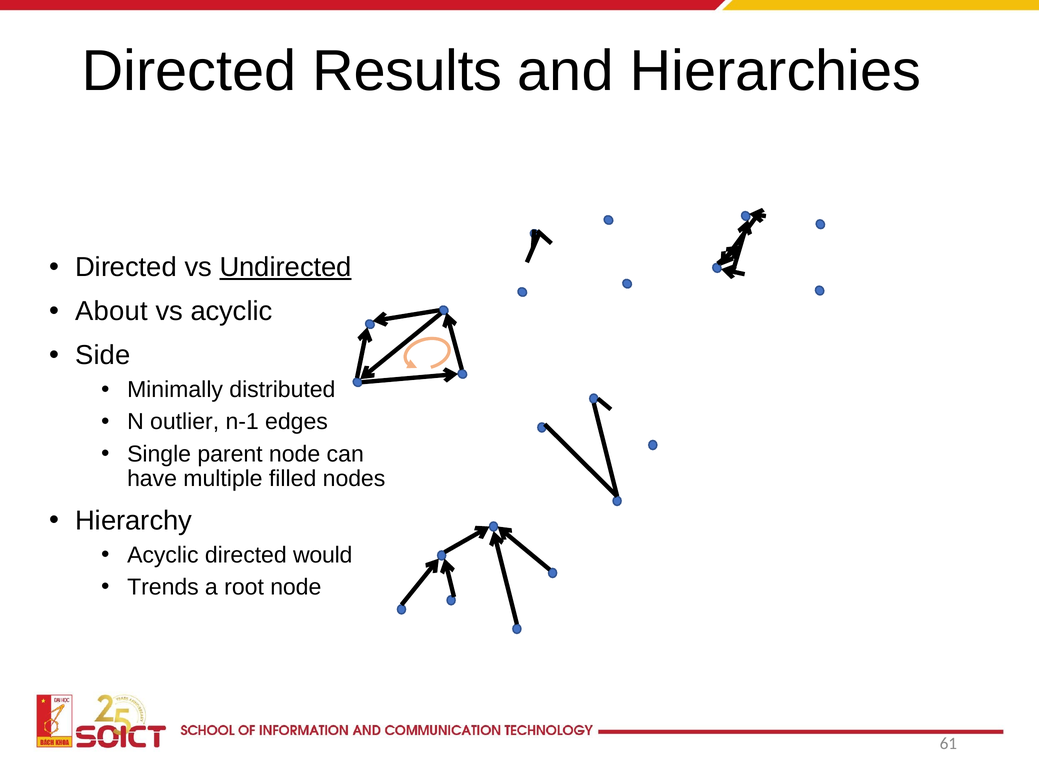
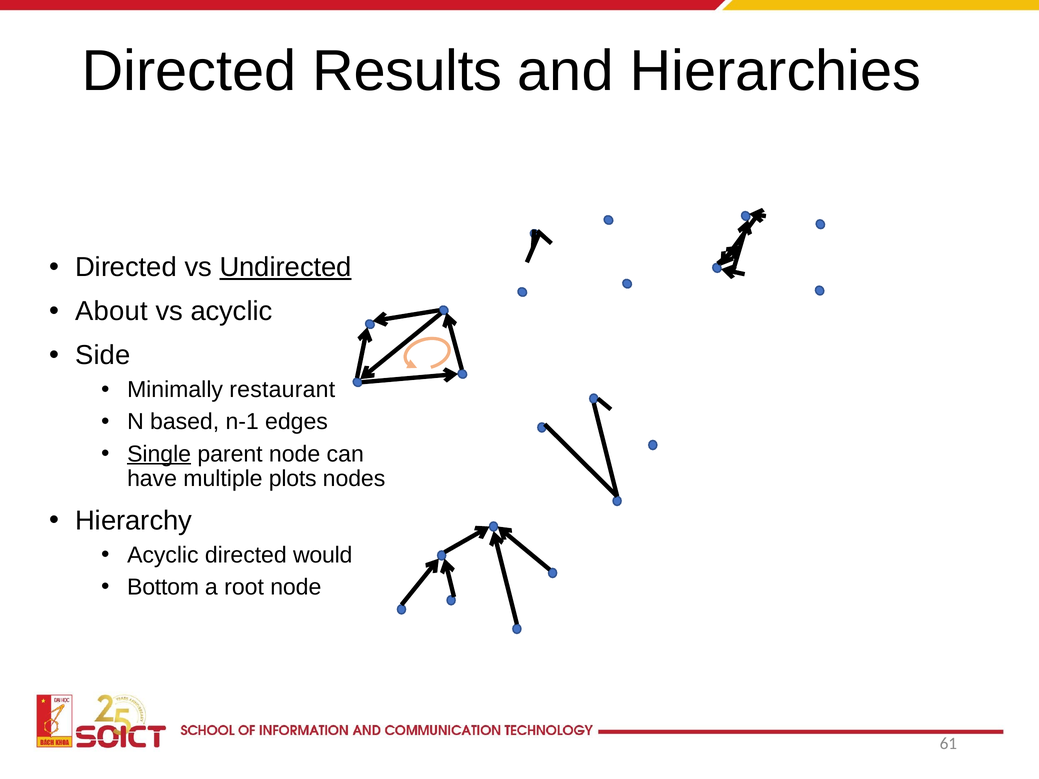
distributed: distributed -> restaurant (282, 390)
outlier: outlier -> based (185, 422)
Single underline: none -> present (159, 454)
filled: filled -> plots (293, 479)
Trends: Trends -> Bottom (163, 587)
